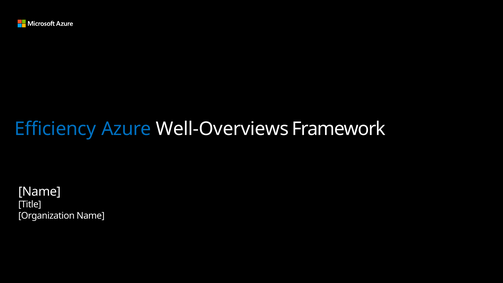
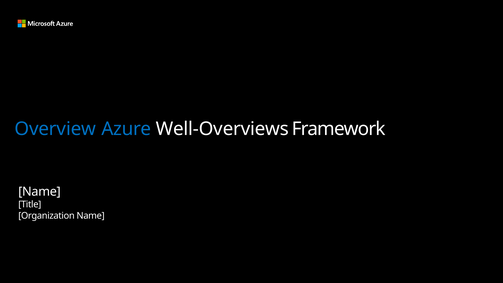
Efficiency: Efficiency -> Overview (55, 129)
